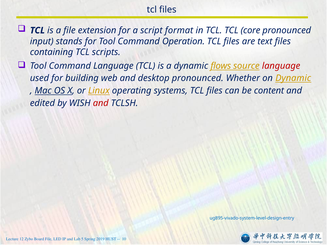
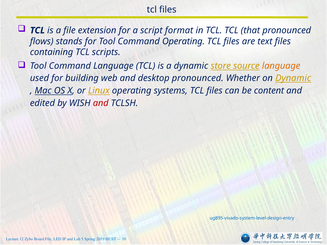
core: core -> that (250, 30)
input: input -> flows (42, 41)
Command Operation: Operation -> Operating (183, 41)
flows: flows -> store (221, 66)
language colour: red -> orange (281, 66)
